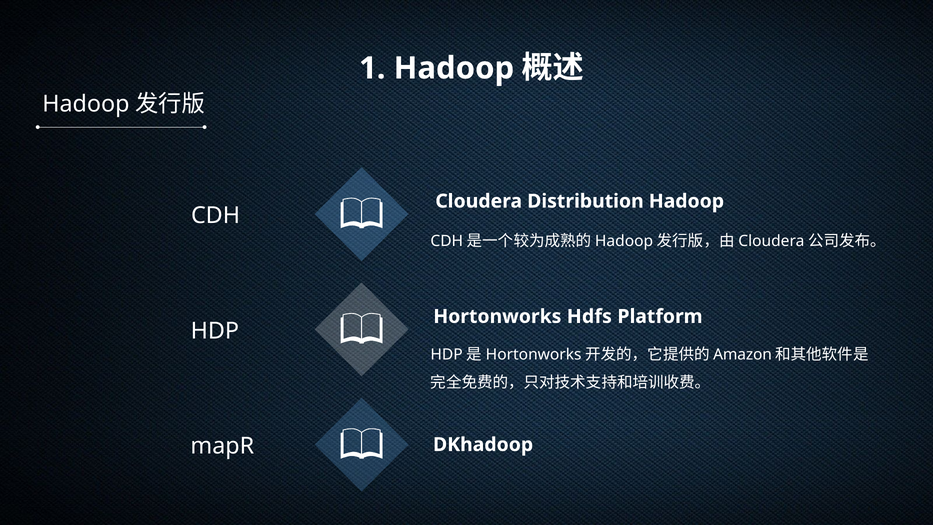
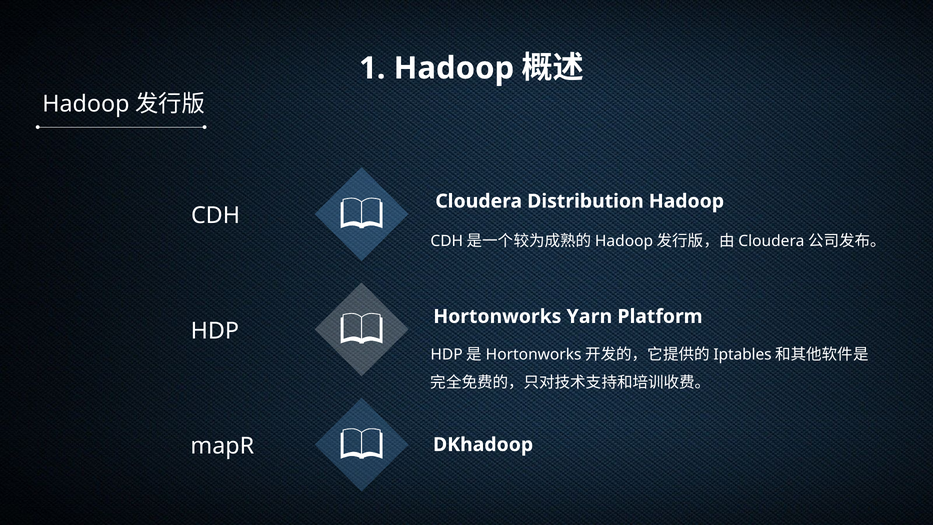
Hdfs: Hdfs -> Yarn (589, 316)
Amazon: Amazon -> Iptables (743, 354)
